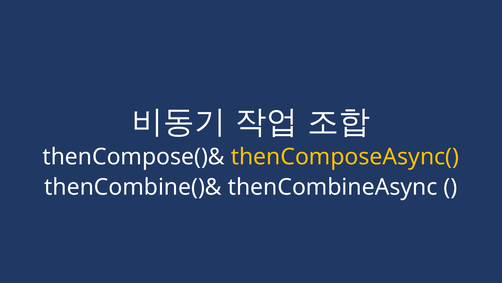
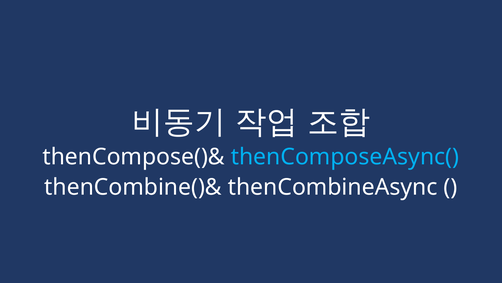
thenComposeAsync( colour: yellow -> light blue (345, 157)
